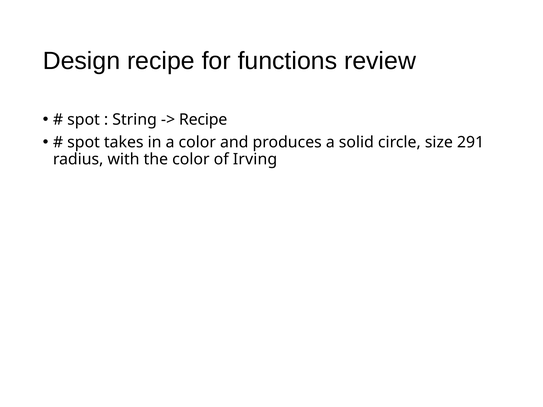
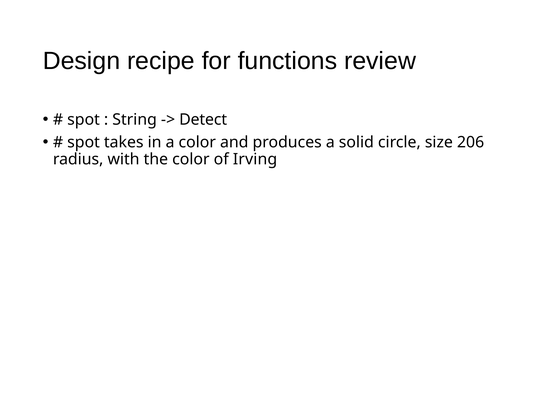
Recipe: Recipe -> Detect (203, 120)
291: 291 -> 206 (471, 142)
